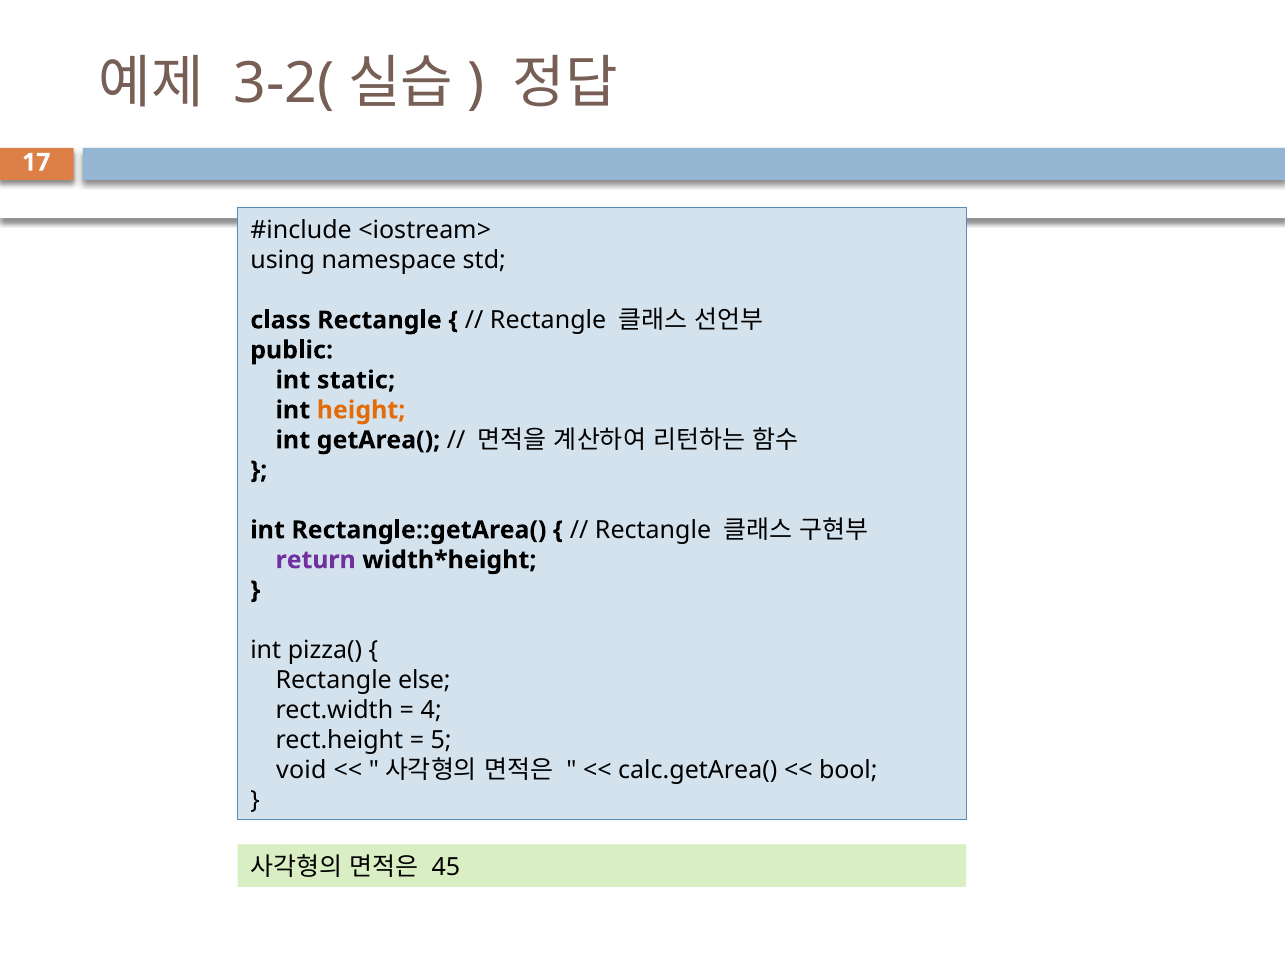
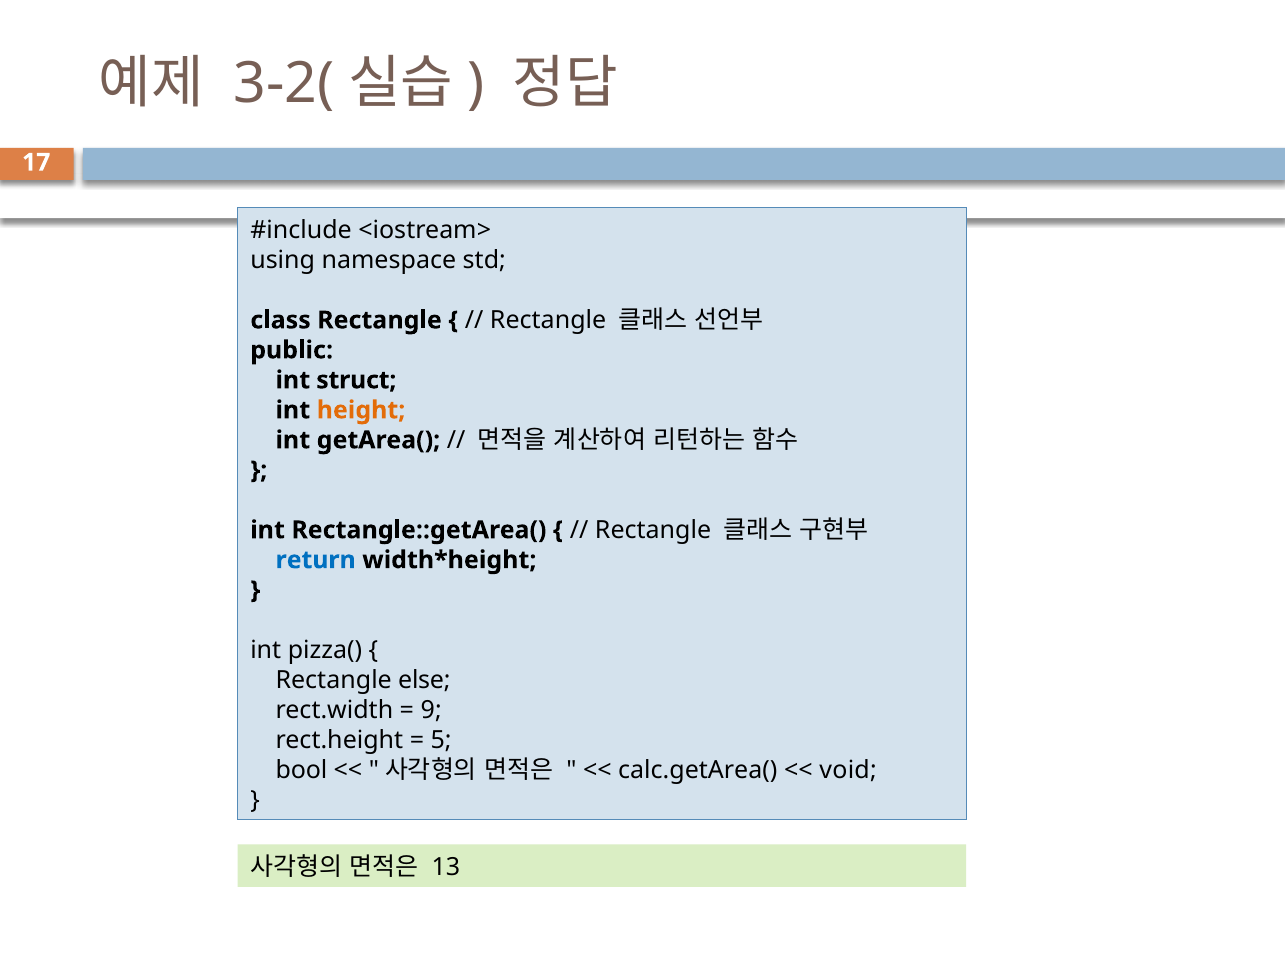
static: static -> struct (356, 380)
return colour: purple -> blue (316, 560)
4: 4 -> 9 (431, 710)
void: void -> bool (301, 770)
bool: bool -> void (848, 770)
45: 45 -> 13 (446, 868)
